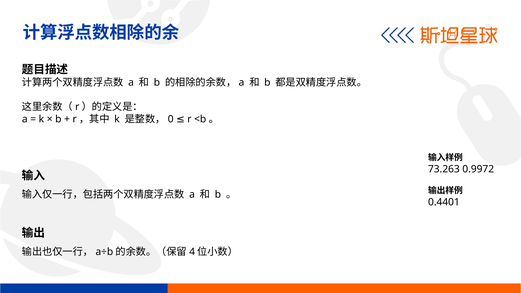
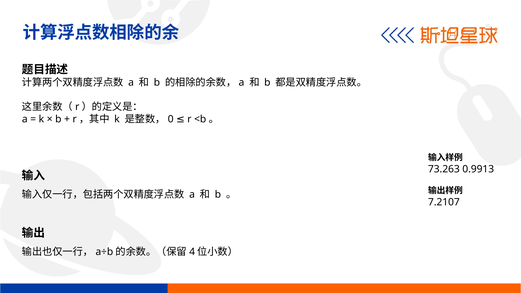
0.9972: 0.9972 -> 0.9913 (478, 169)
0.4401: 0.4401 -> 7.2107 (444, 202)
